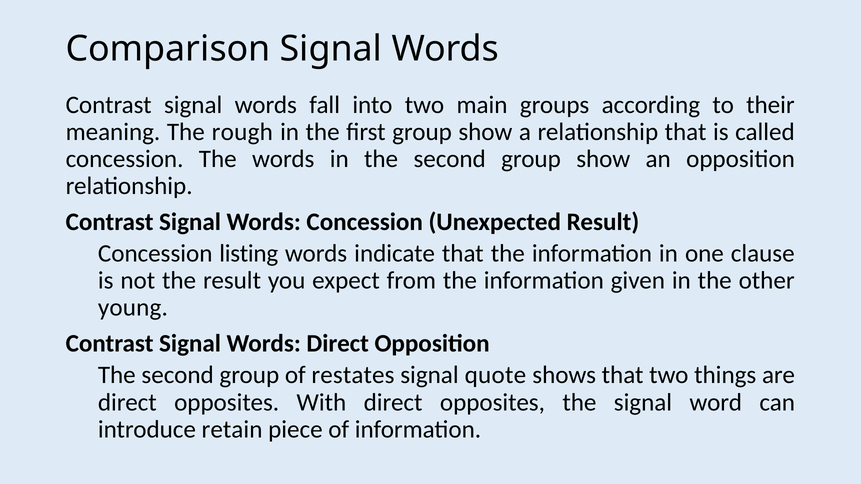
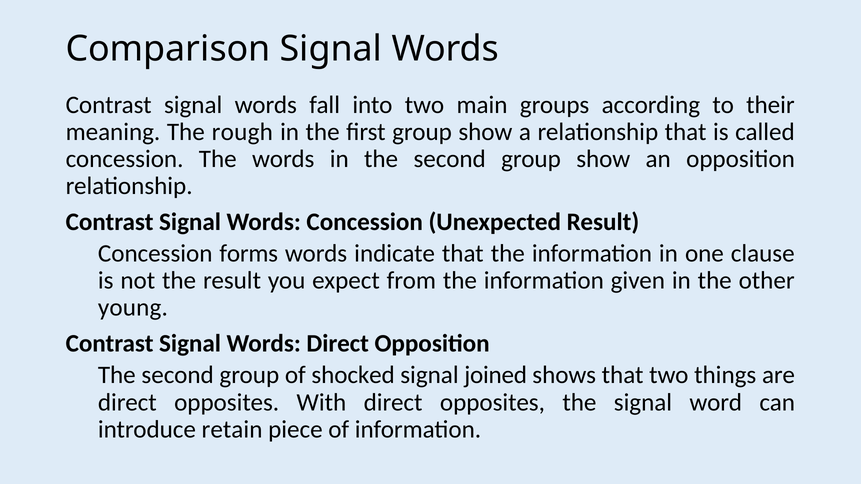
listing: listing -> forms (249, 254)
restates: restates -> shocked (353, 375)
quote: quote -> joined (496, 375)
